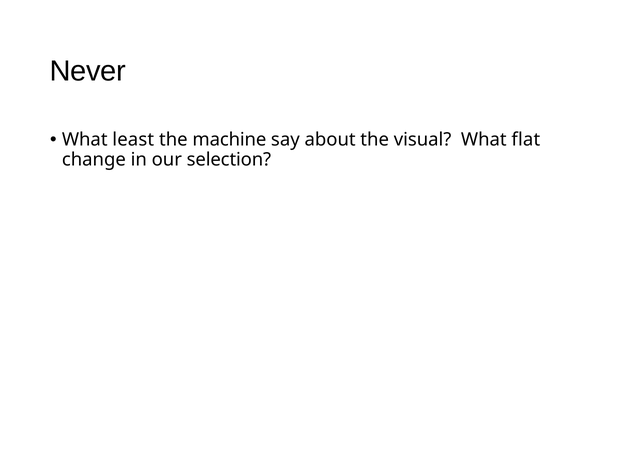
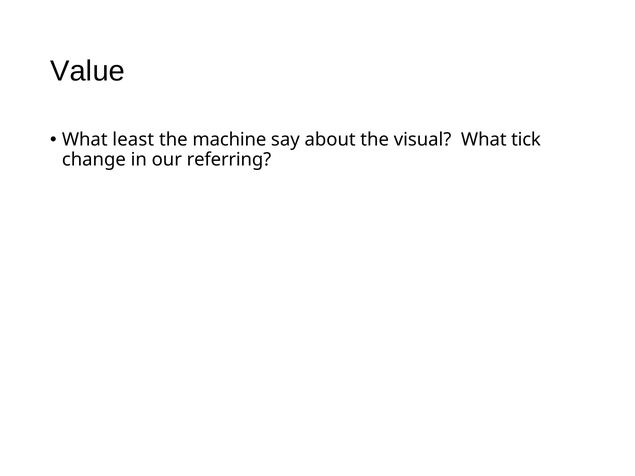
Never: Never -> Value (88, 71)
flat: flat -> tick (526, 140)
selection: selection -> referring (229, 160)
